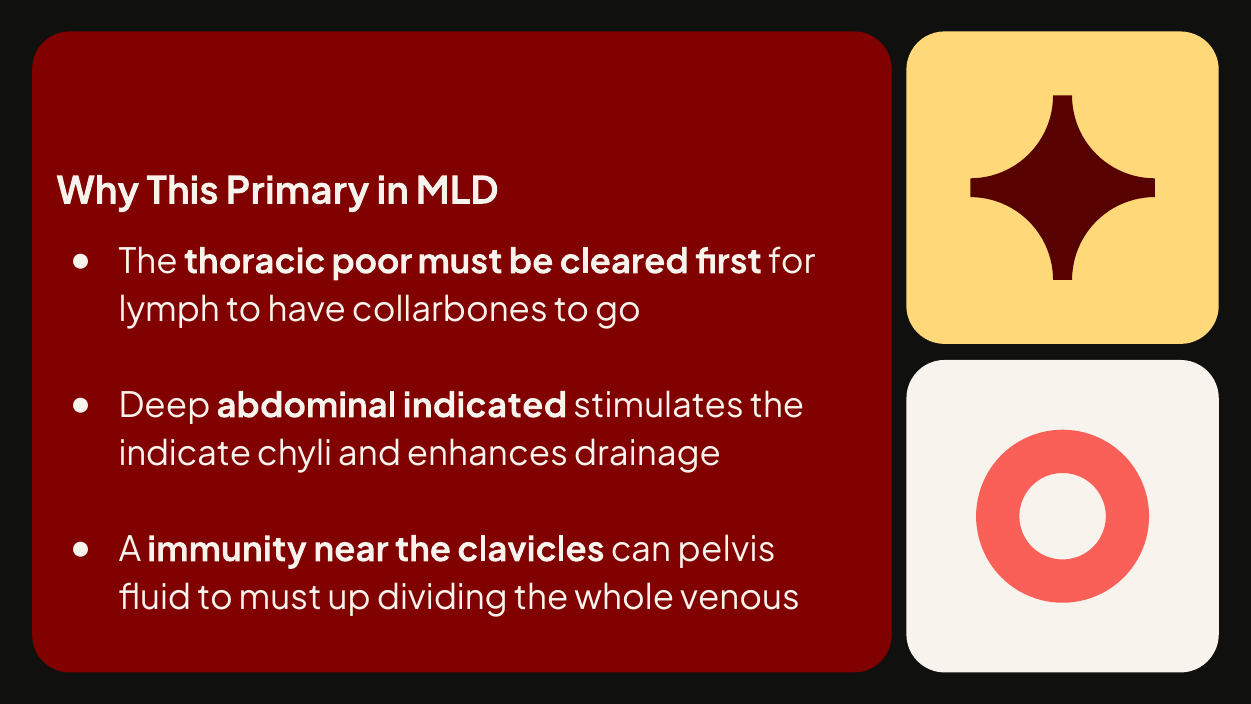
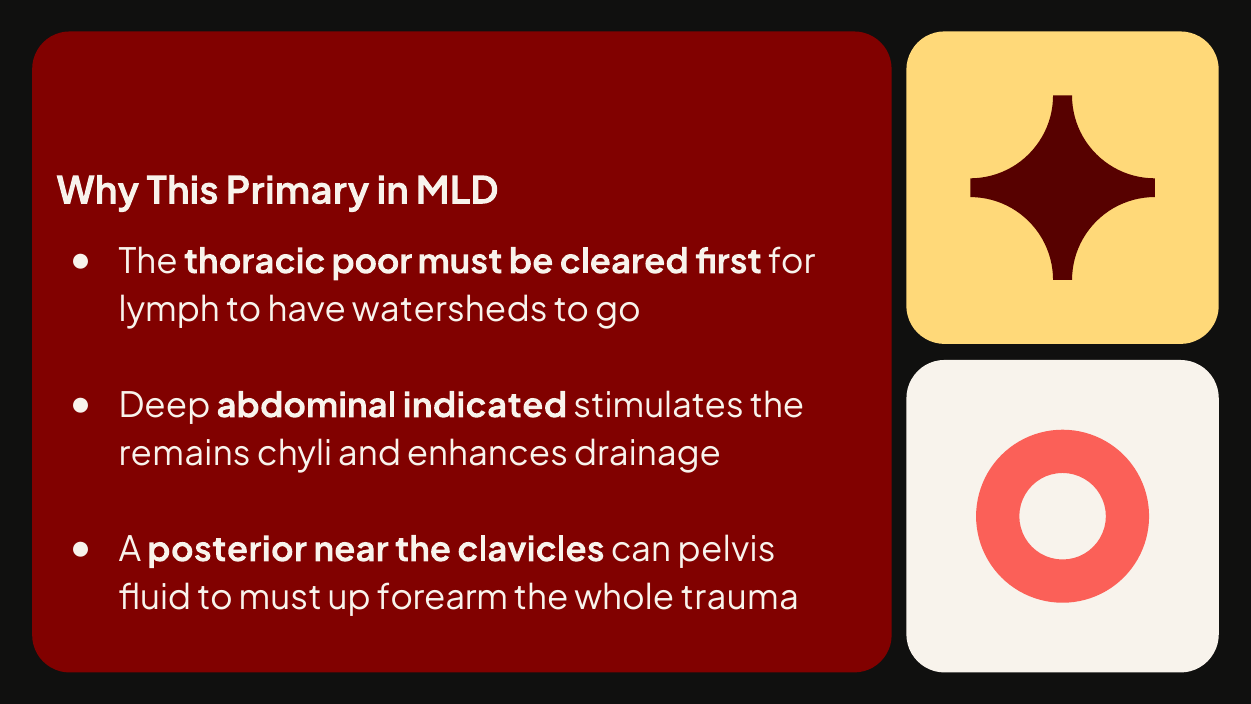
collarbones: collarbones -> watersheds (450, 310)
indicate: indicate -> remains (185, 454)
immunity: immunity -> posterior (227, 550)
dividing: dividing -> forearm (442, 598)
venous: venous -> trauma (740, 598)
